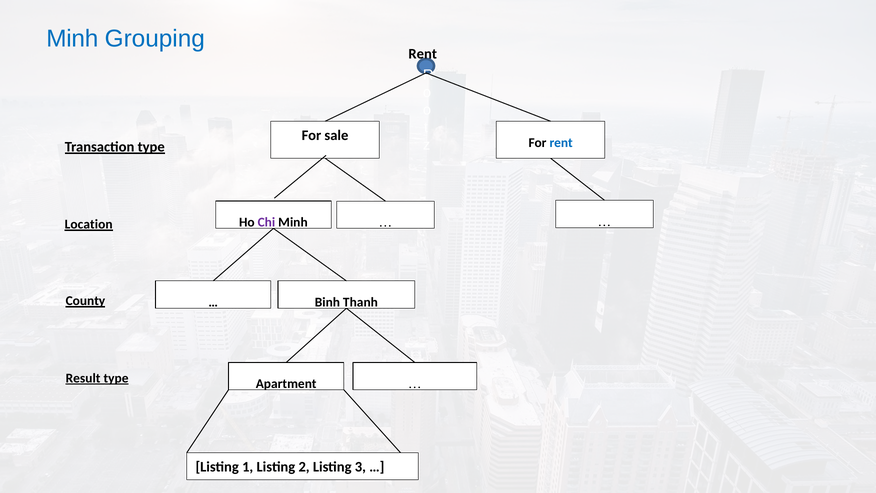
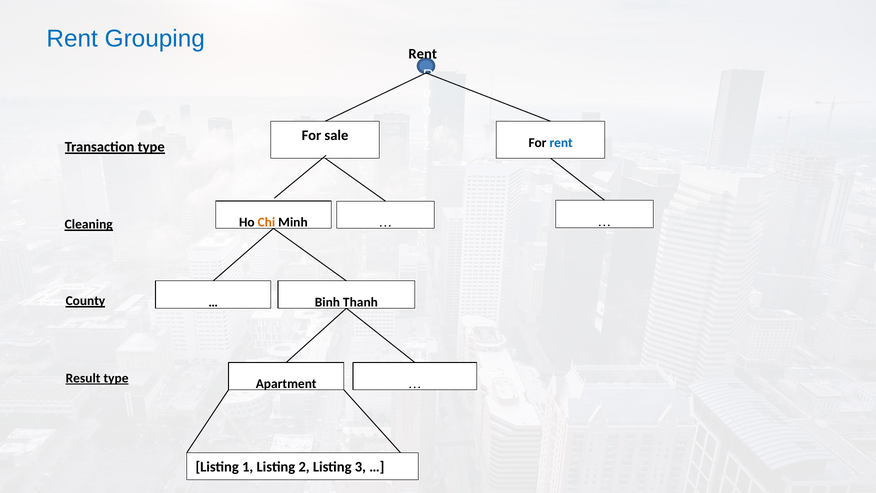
Minh: Minh -> Rent (72, 39)
Chi colour: purple -> orange (266, 222)
Location: Location -> Cleaning (89, 224)
